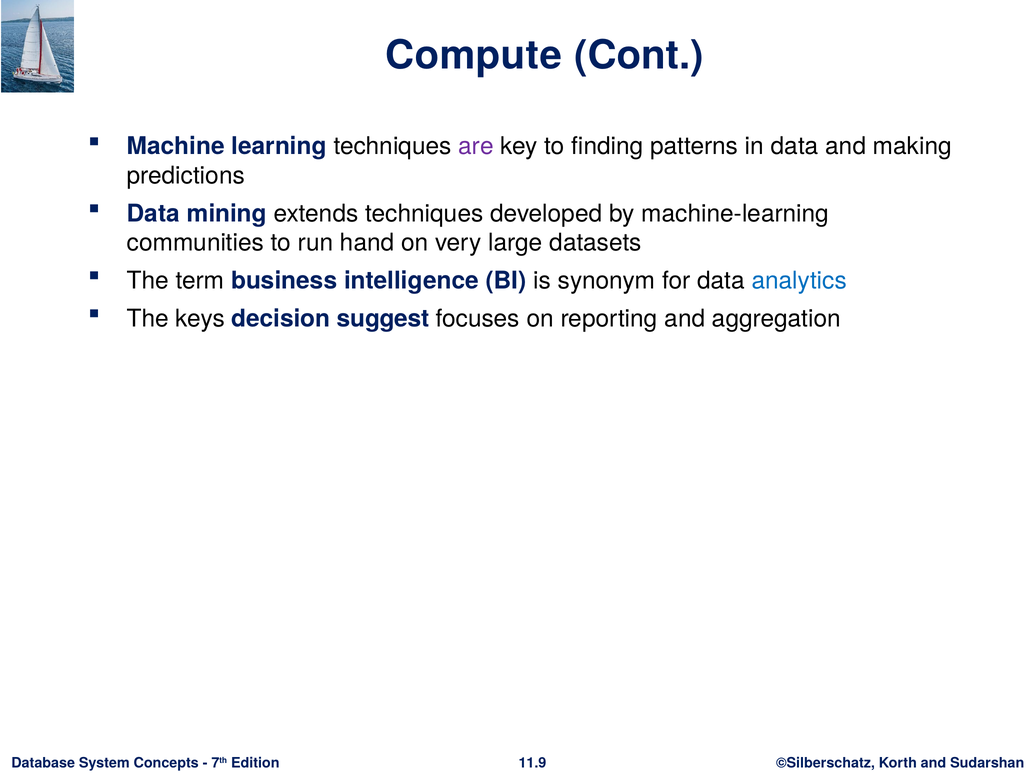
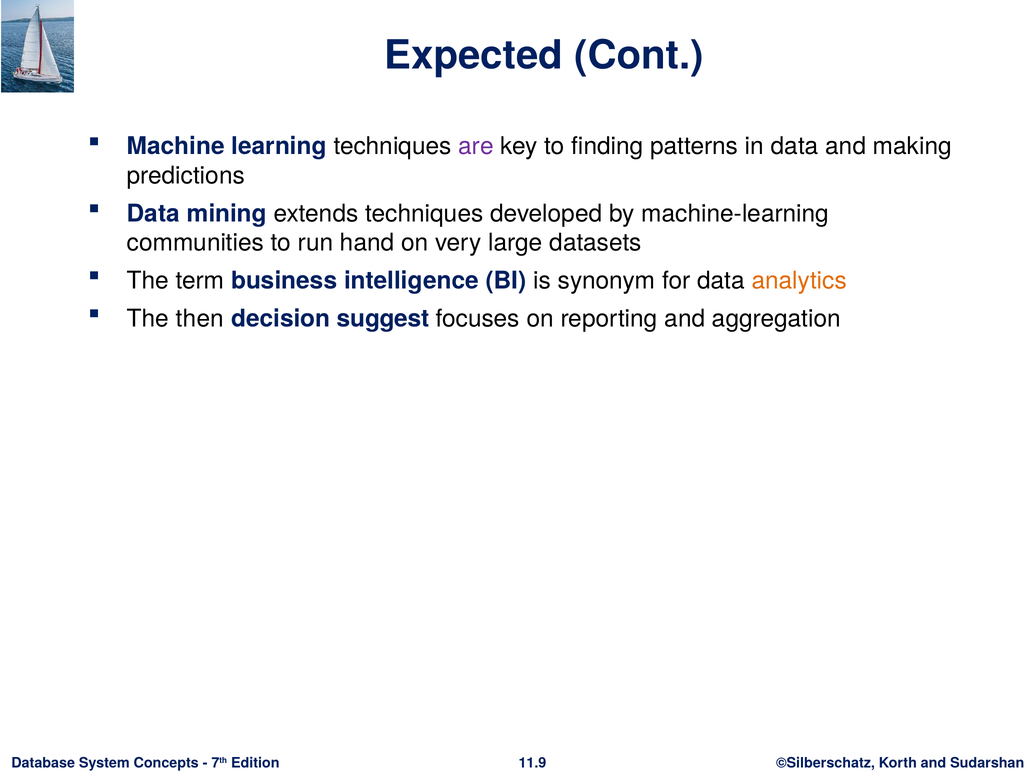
Compute: Compute -> Expected (474, 56)
analytics colour: blue -> orange (799, 281)
keys: keys -> then (200, 319)
